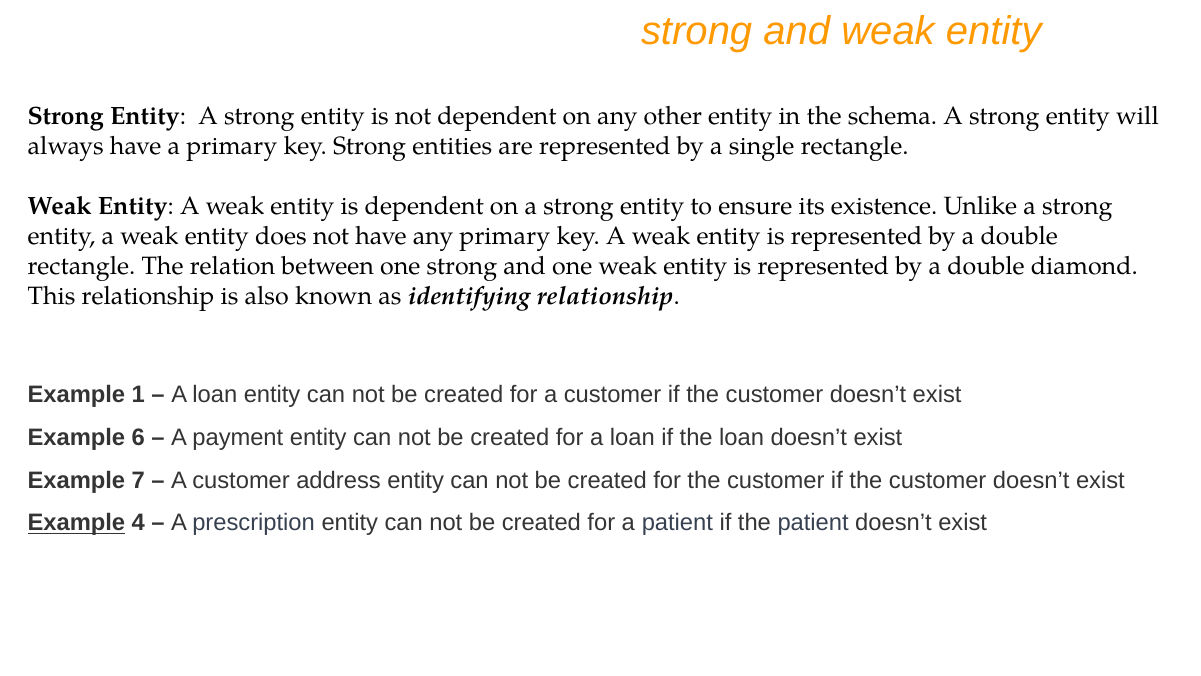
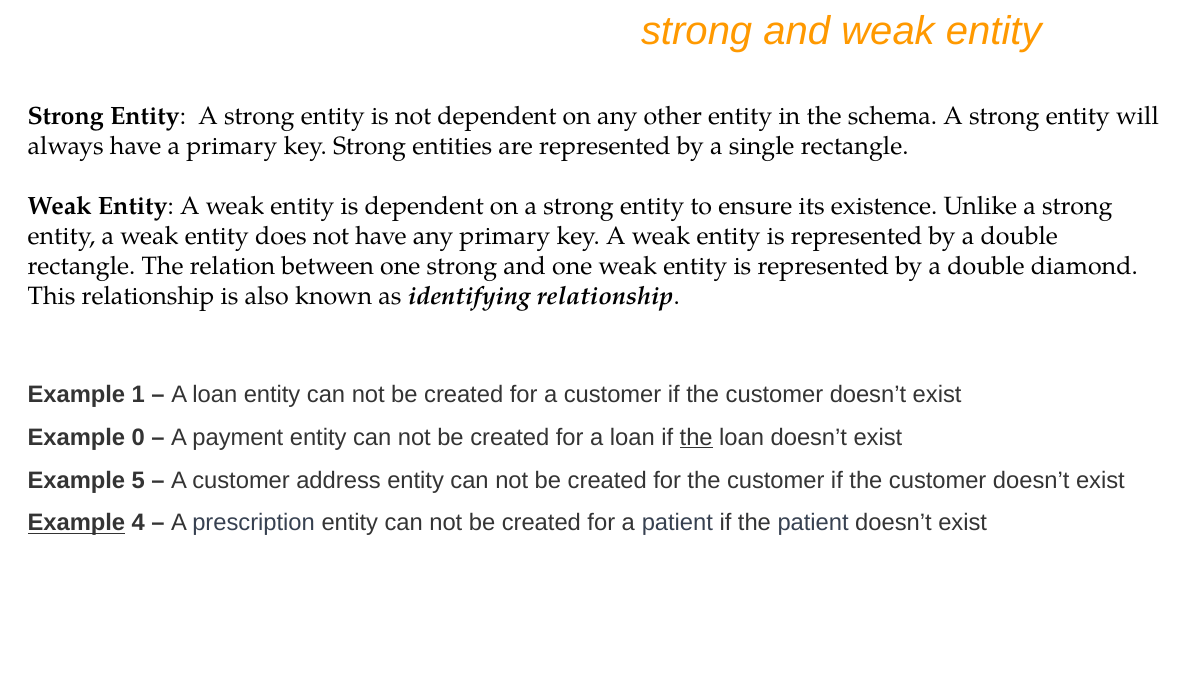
6: 6 -> 0 (138, 437)
the underline: none -> present (696, 437)
7: 7 -> 5 (138, 480)
